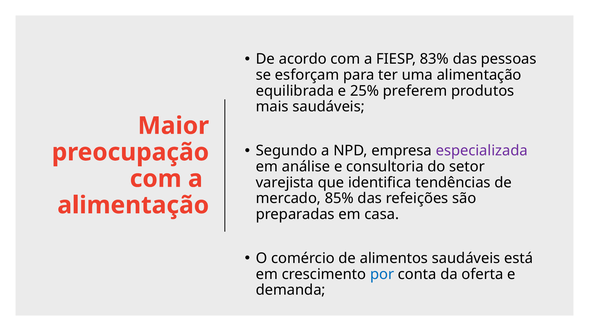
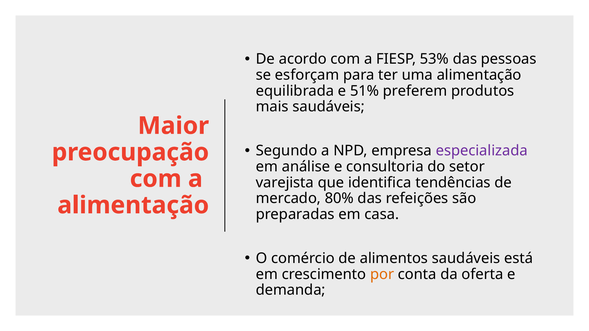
83%: 83% -> 53% (434, 59)
25%: 25% -> 51% (365, 91)
85%: 85% -> 80% (339, 199)
por colour: blue -> orange (382, 274)
